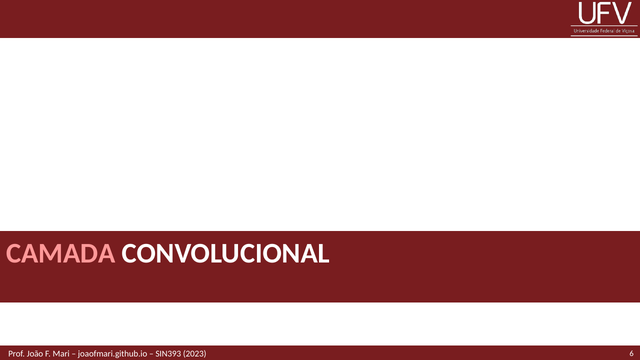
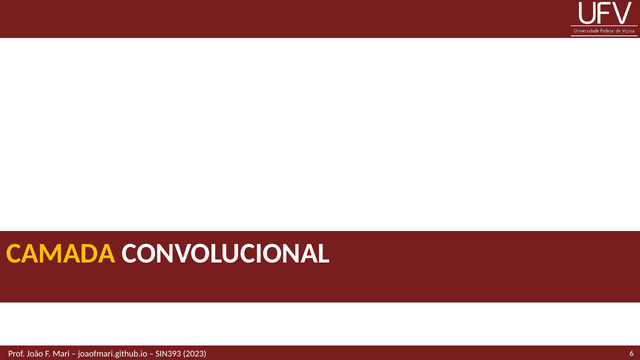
CAMADA colour: pink -> yellow (61, 254)
